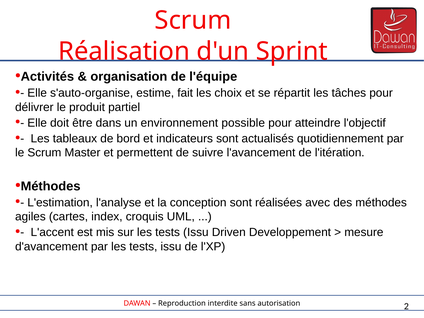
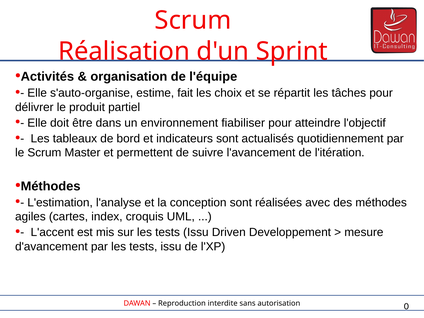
possible: possible -> fiabiliser (243, 123)
2: 2 -> 0 (406, 306)
